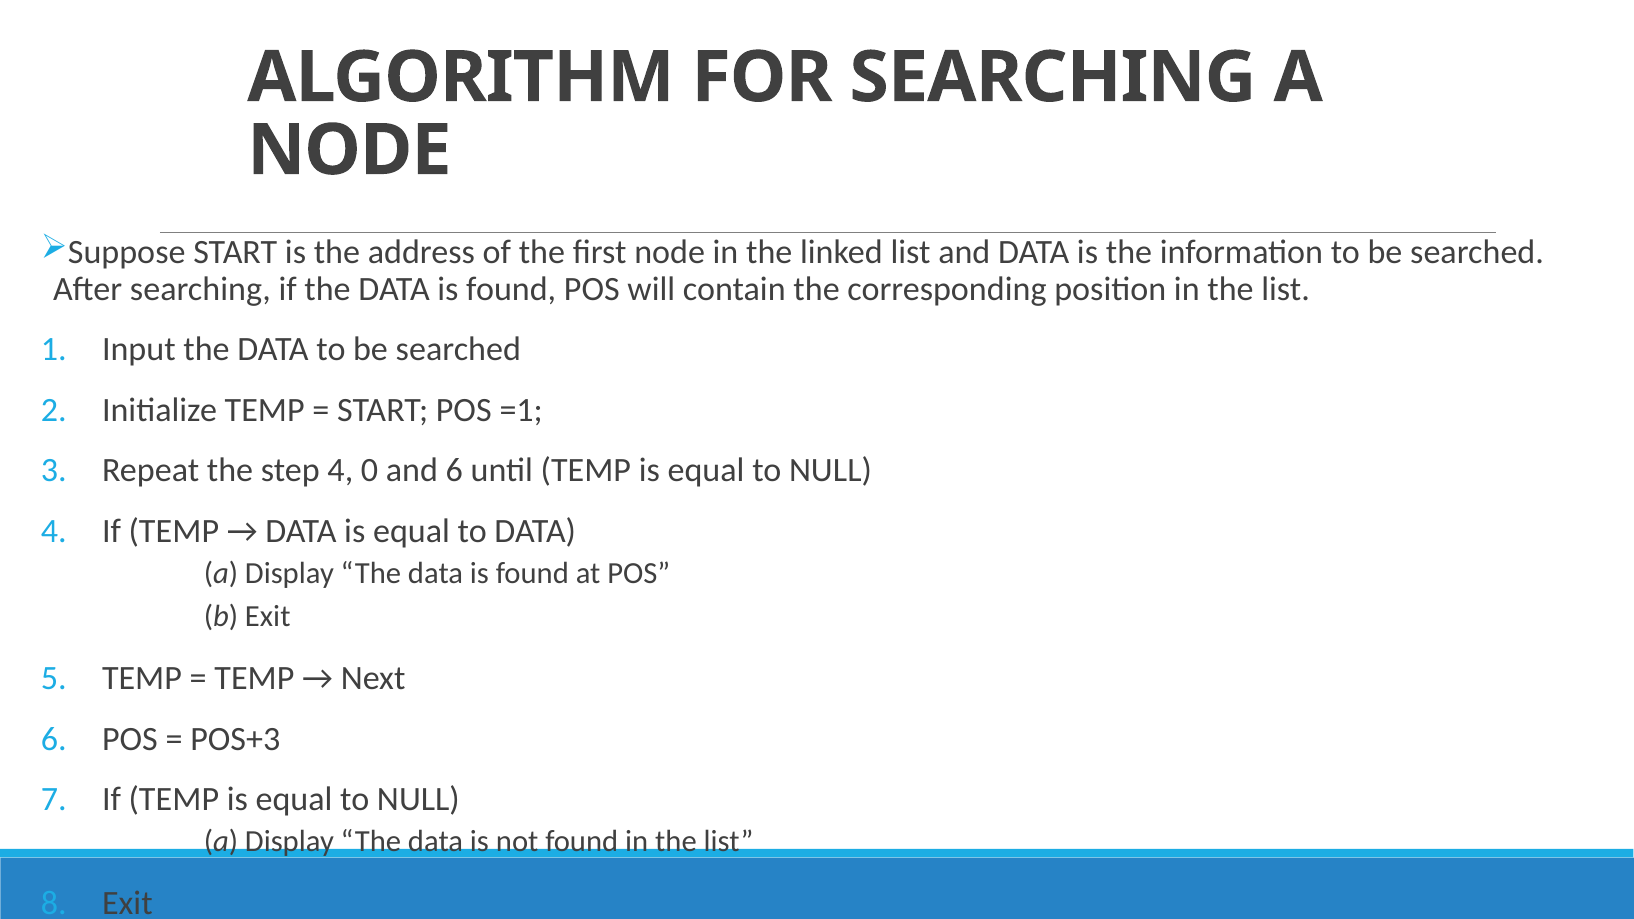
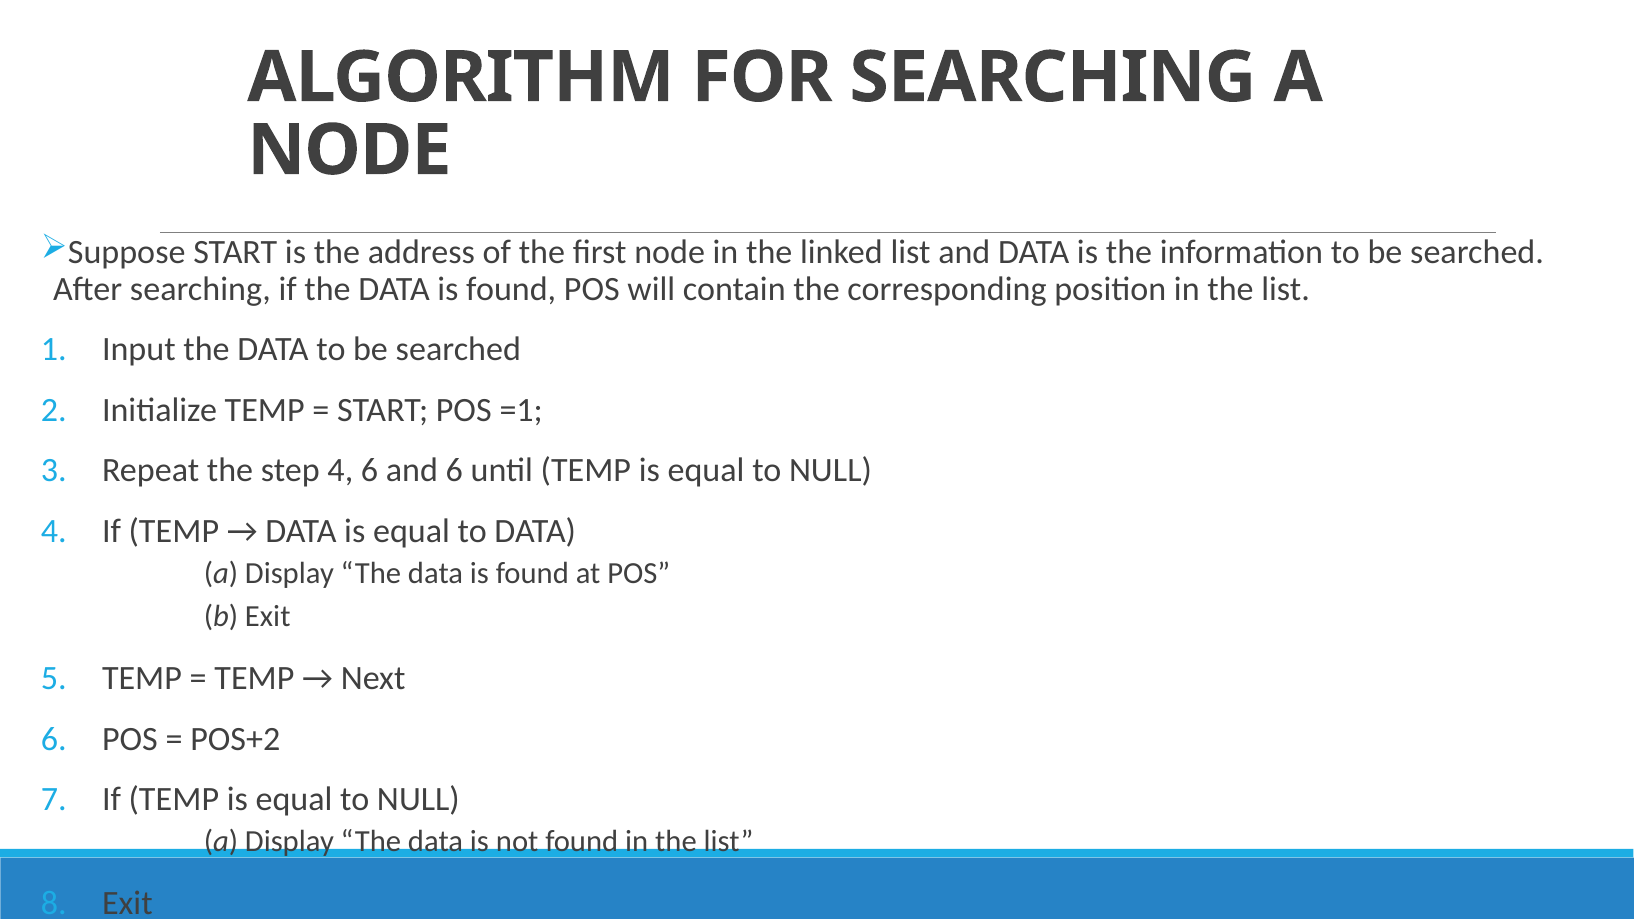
4 0: 0 -> 6 (370, 471)
POS+3: POS+3 -> POS+2 (235, 739)
